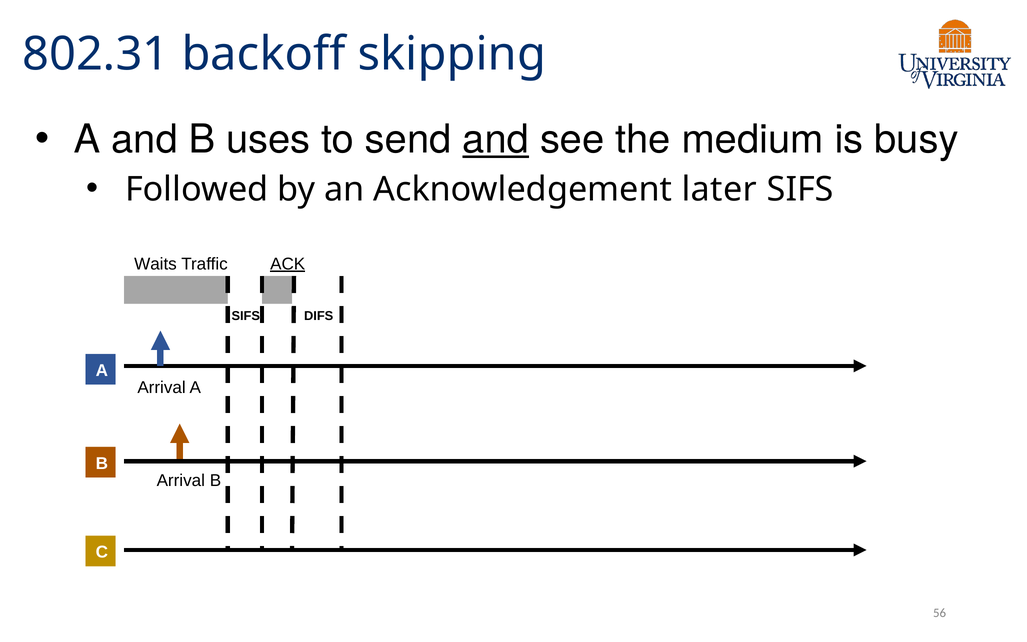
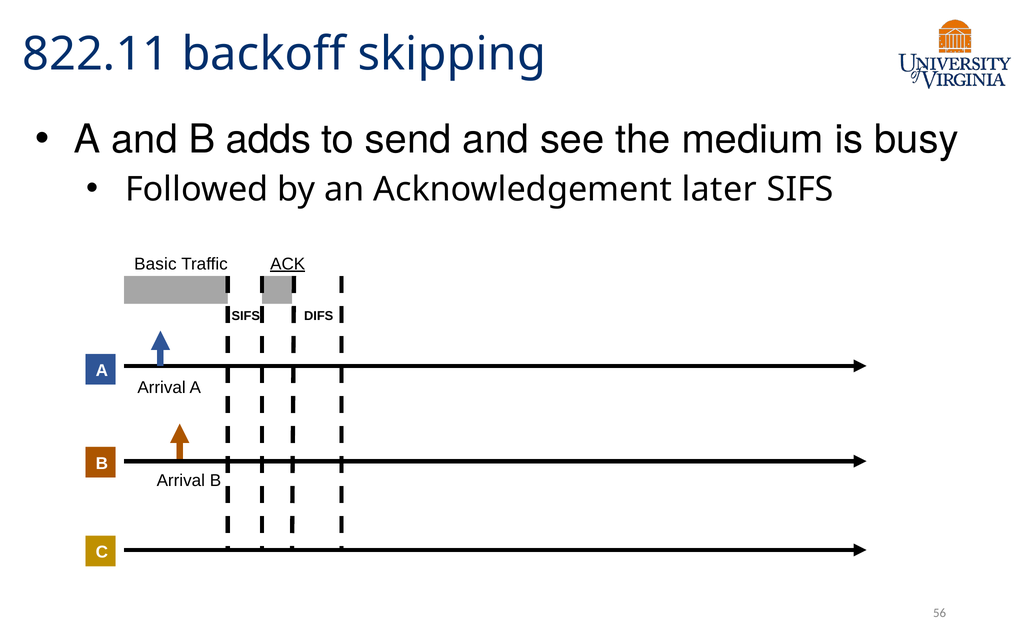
802.31: 802.31 -> 822.11 (96, 54)
uses: uses -> adds (268, 140)
and underline: present -> none (496, 140)
Waits: Waits -> Basic (155, 264)
